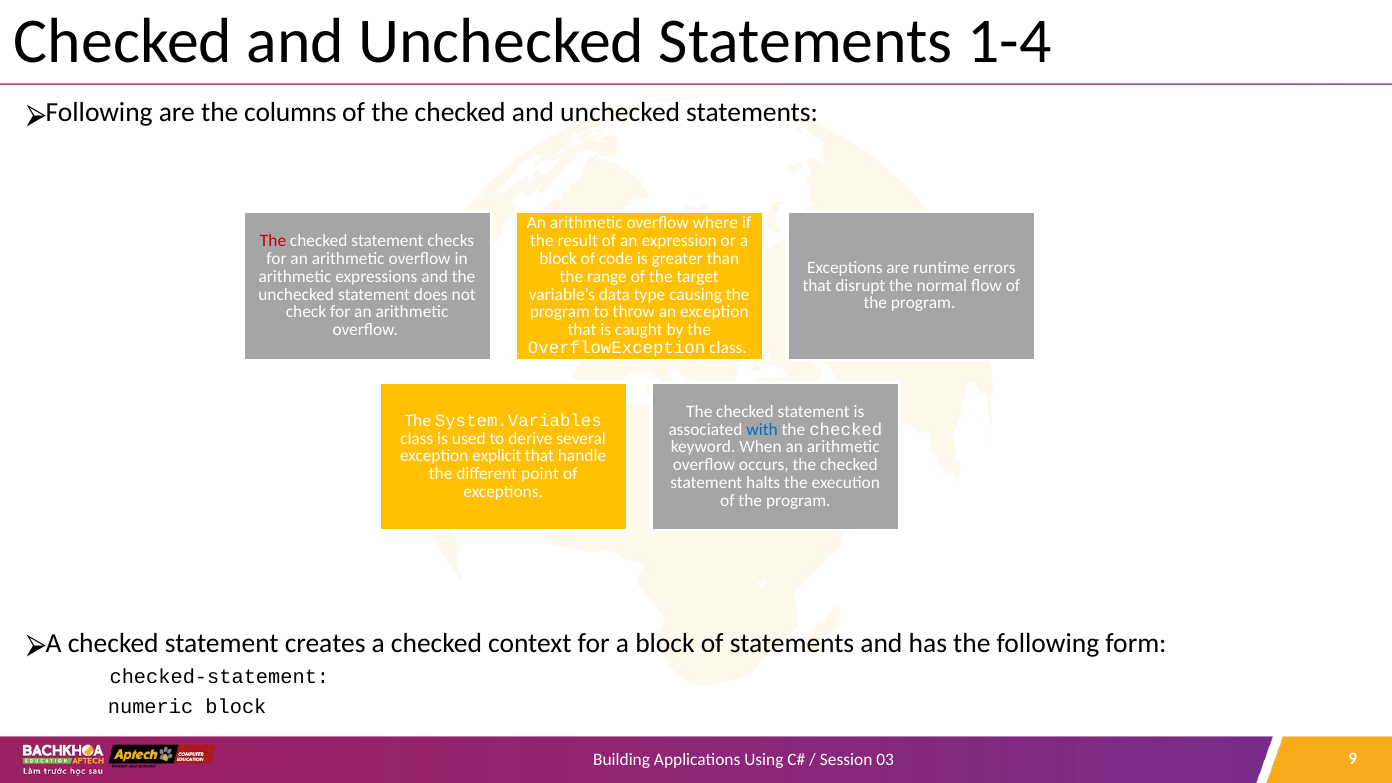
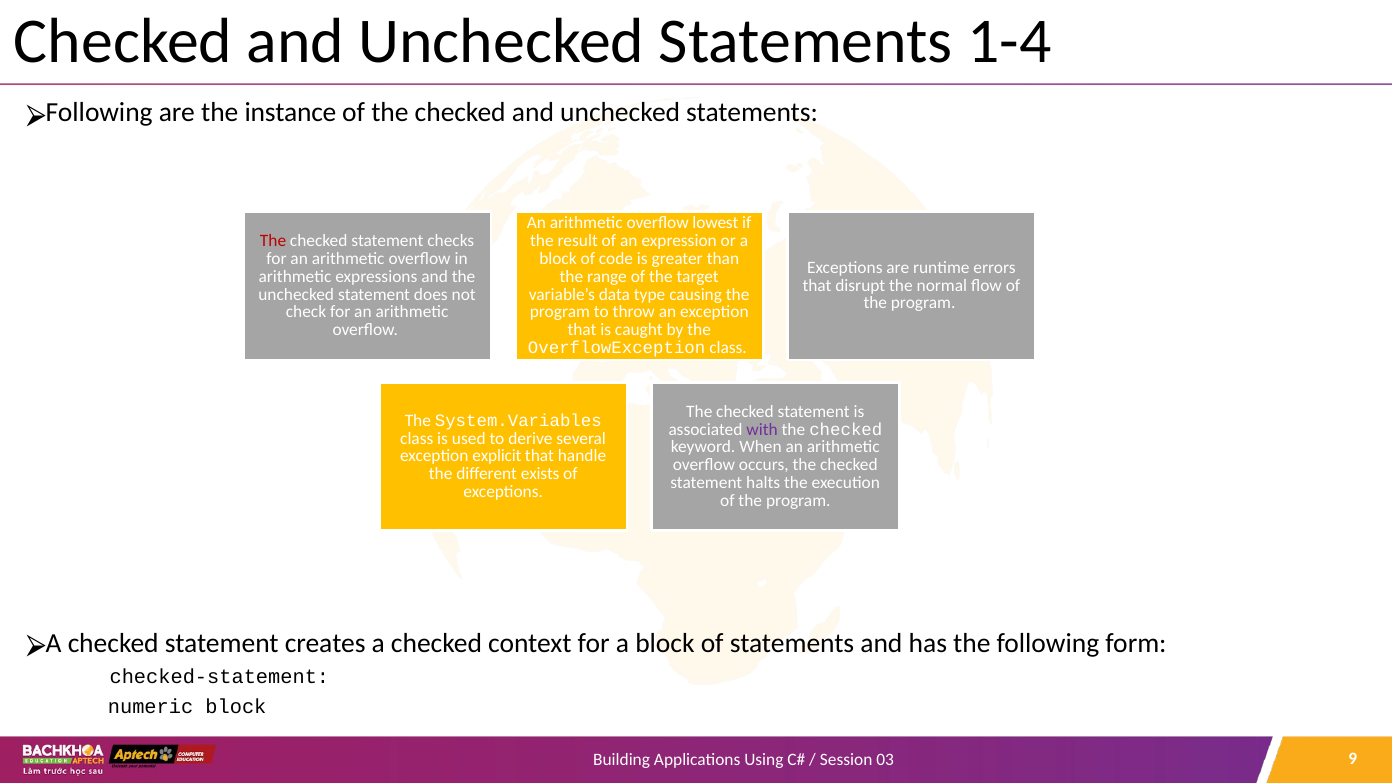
columns: columns -> instance (290, 112)
where: where -> lowest (715, 223)
with colour: blue -> purple (762, 429)
point: point -> exists (540, 474)
